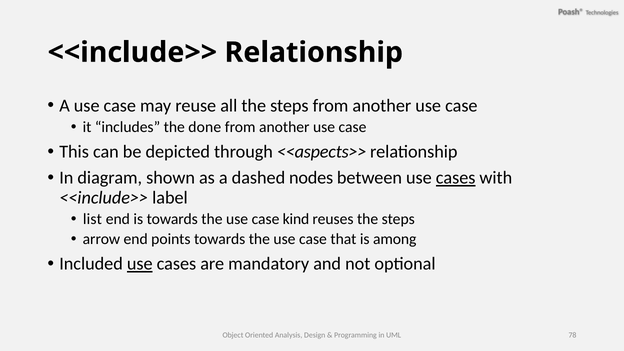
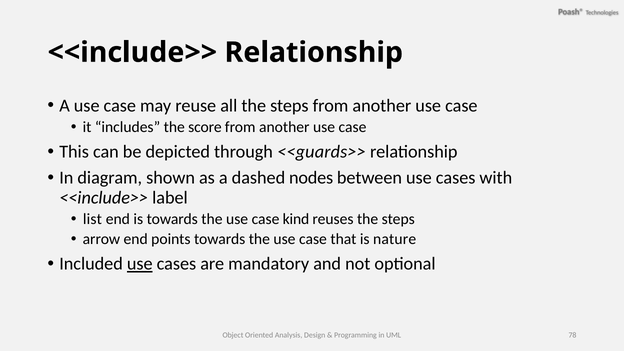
done: done -> score (205, 127)
<<aspects>>: <<aspects>> -> <<guards>> (322, 152)
cases underline: present -> none (456, 178)
among: among -> nature (395, 239)
